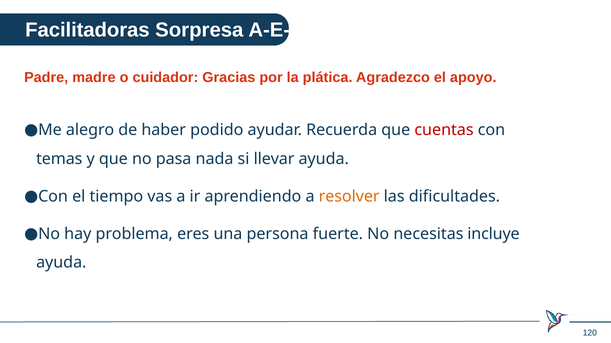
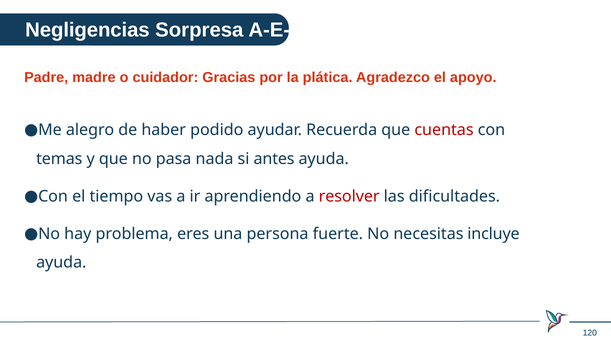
Facilitadoras: Facilitadoras -> Negligencias (87, 30)
llevar: llevar -> antes (274, 159)
resolver colour: orange -> red (349, 197)
